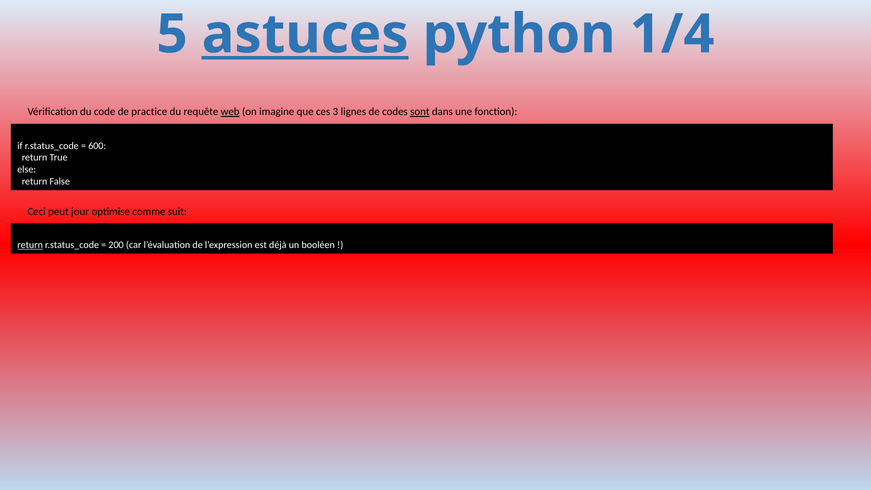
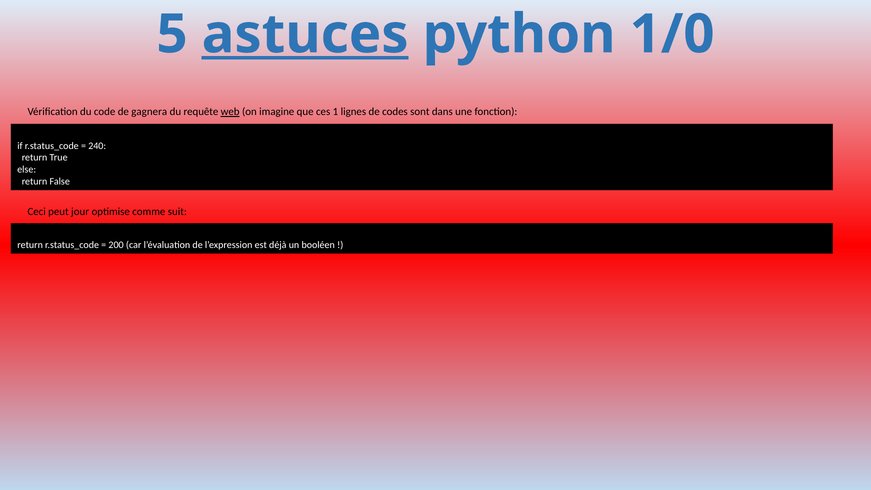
1/4: 1/4 -> 1/0 (672, 34)
practice: practice -> gagnera (149, 112)
3: 3 -> 1 (335, 112)
sont underline: present -> none (420, 112)
600: 600 -> 240 (97, 146)
return underline: present -> none (30, 245)
